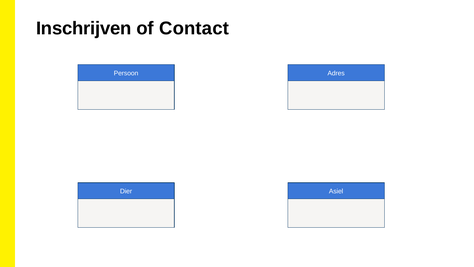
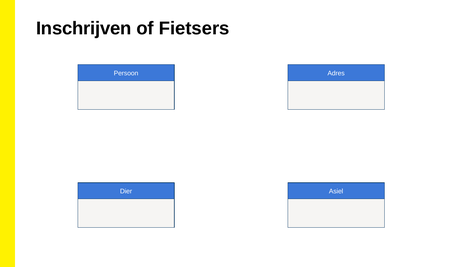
Contact: Contact -> Fietsers (194, 28)
